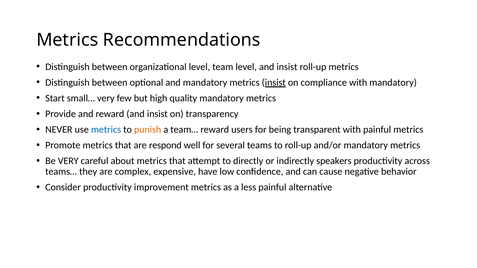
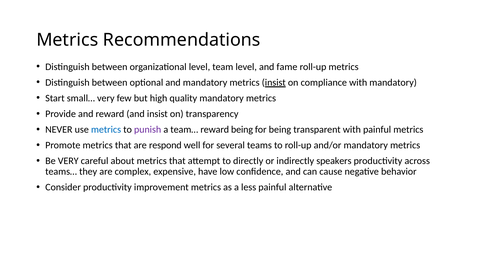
level and insist: insist -> fame (287, 67)
punish colour: orange -> purple (148, 130)
reward users: users -> being (242, 130)
